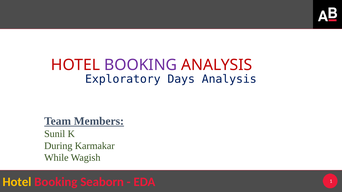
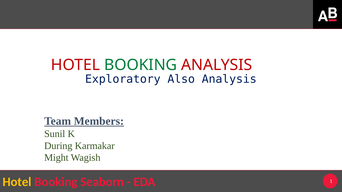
BOOKING colour: purple -> green (141, 65)
Days: Days -> Also (181, 79)
While: While -> Might (56, 158)
